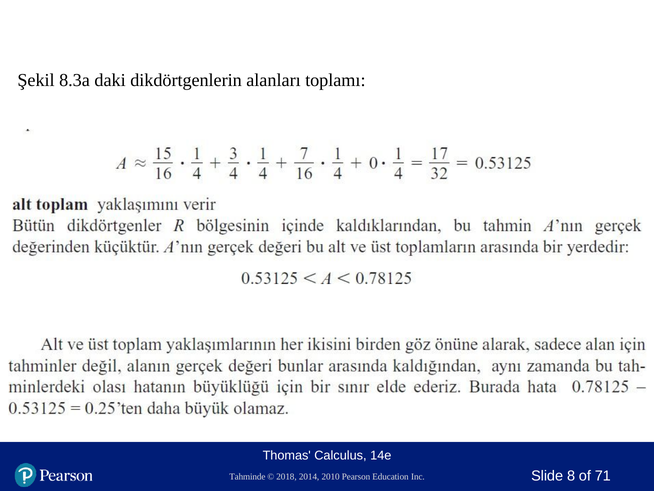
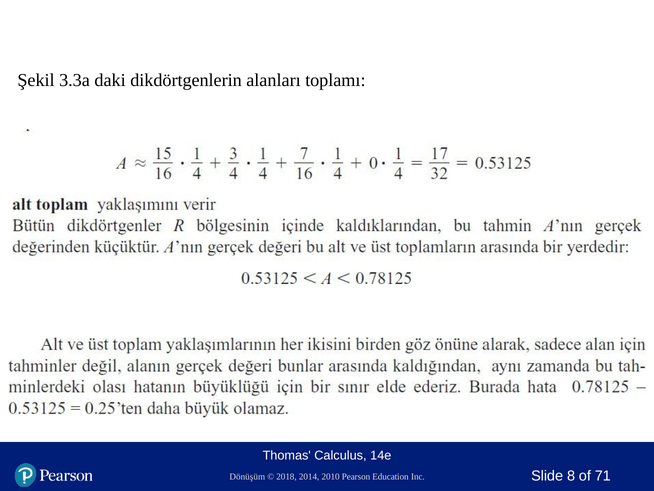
8.3a: 8.3a -> 3.3a (75, 80)
Tahminde: Tahminde -> Dönüşüm (247, 476)
